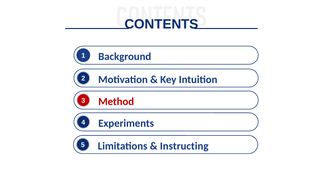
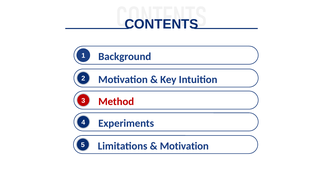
Instructing: Instructing -> Motivation (184, 146)
